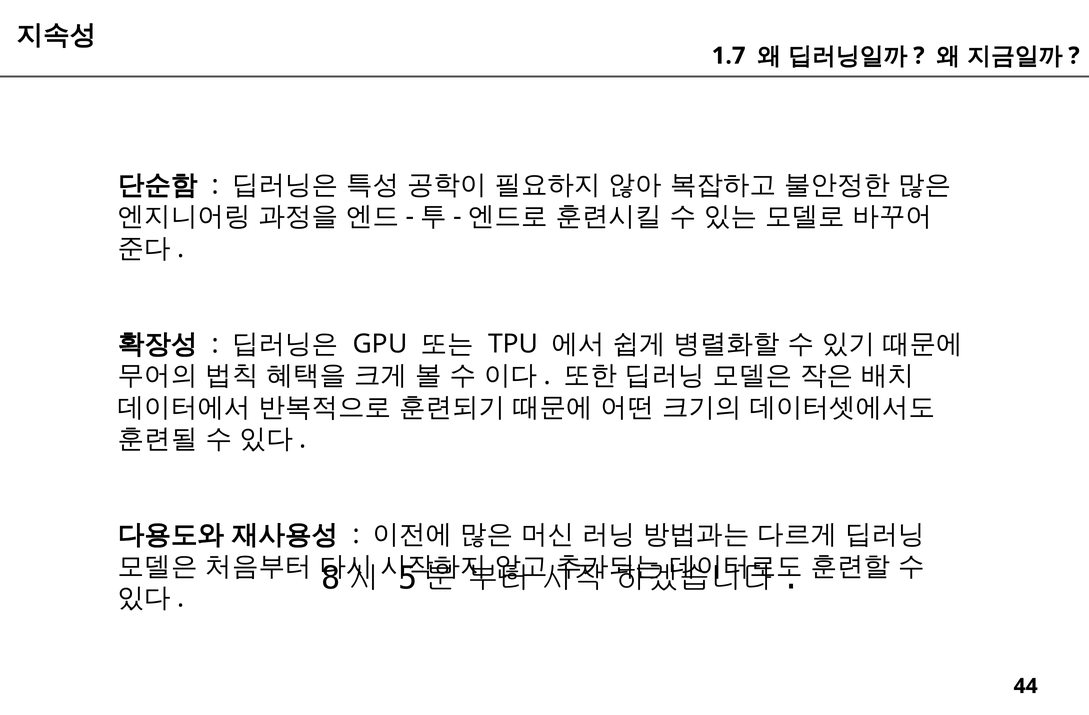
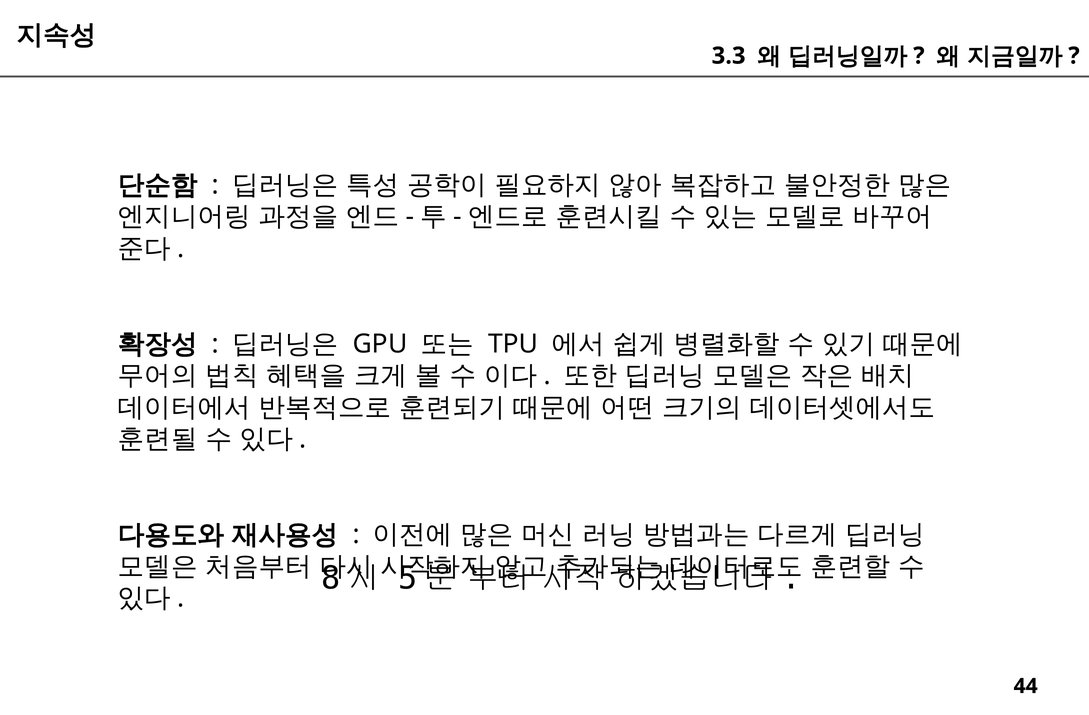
1.7: 1.7 -> 3.3 (729, 56)
